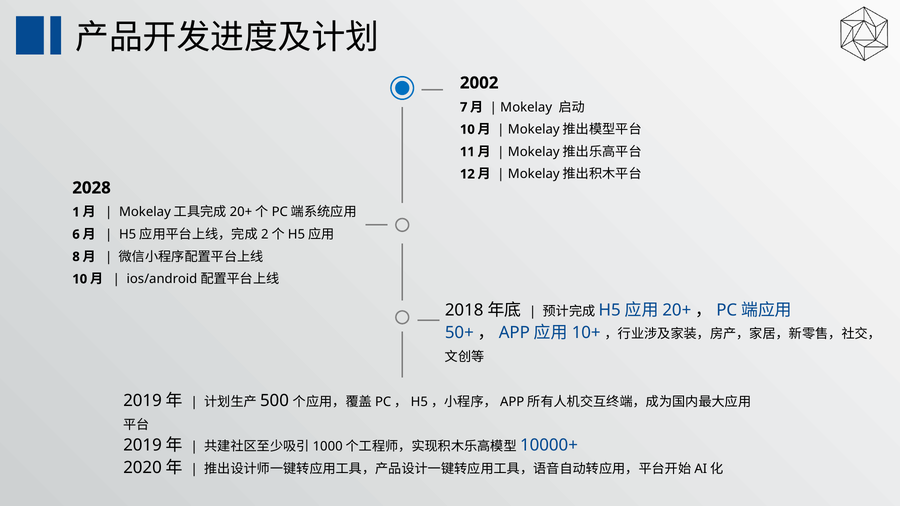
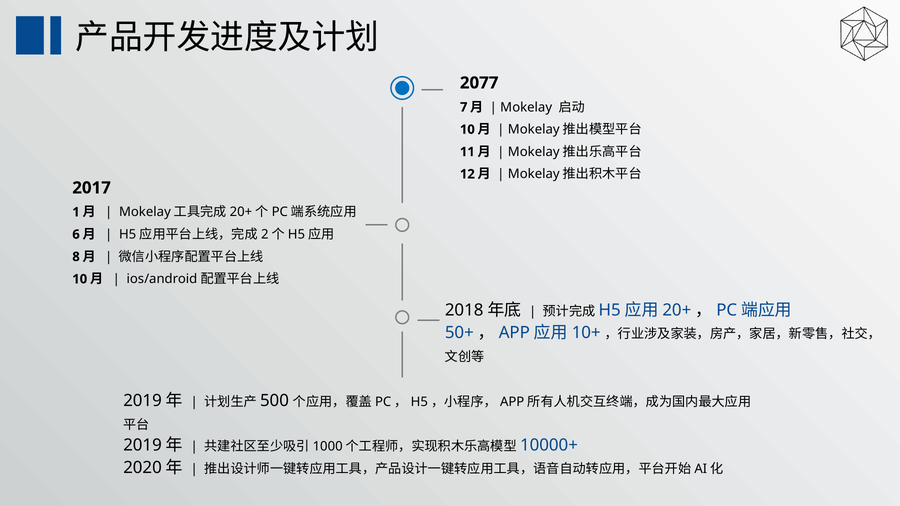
2002: 2002 -> 2077 (479, 83)
2028: 2028 -> 2017 (92, 188)
